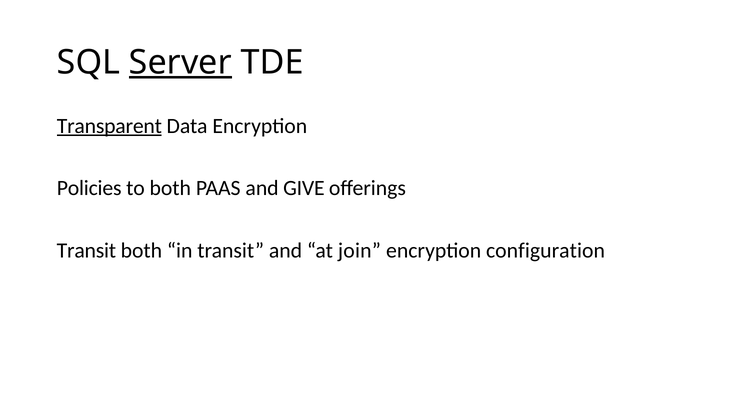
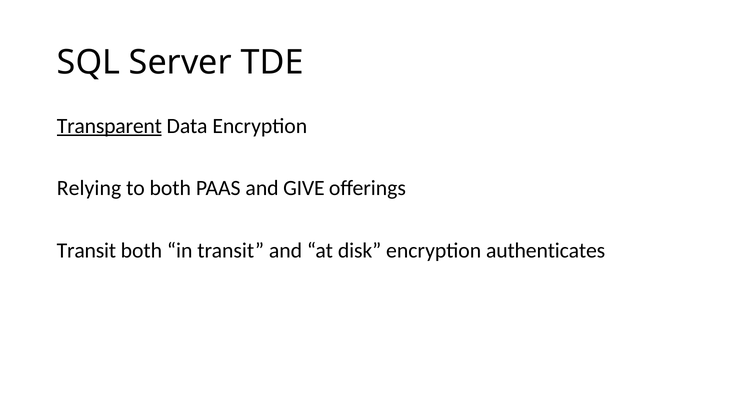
Server underline: present -> none (180, 63)
Policies: Policies -> Relying (89, 188)
join: join -> disk (360, 251)
configuration: configuration -> authenticates (546, 251)
